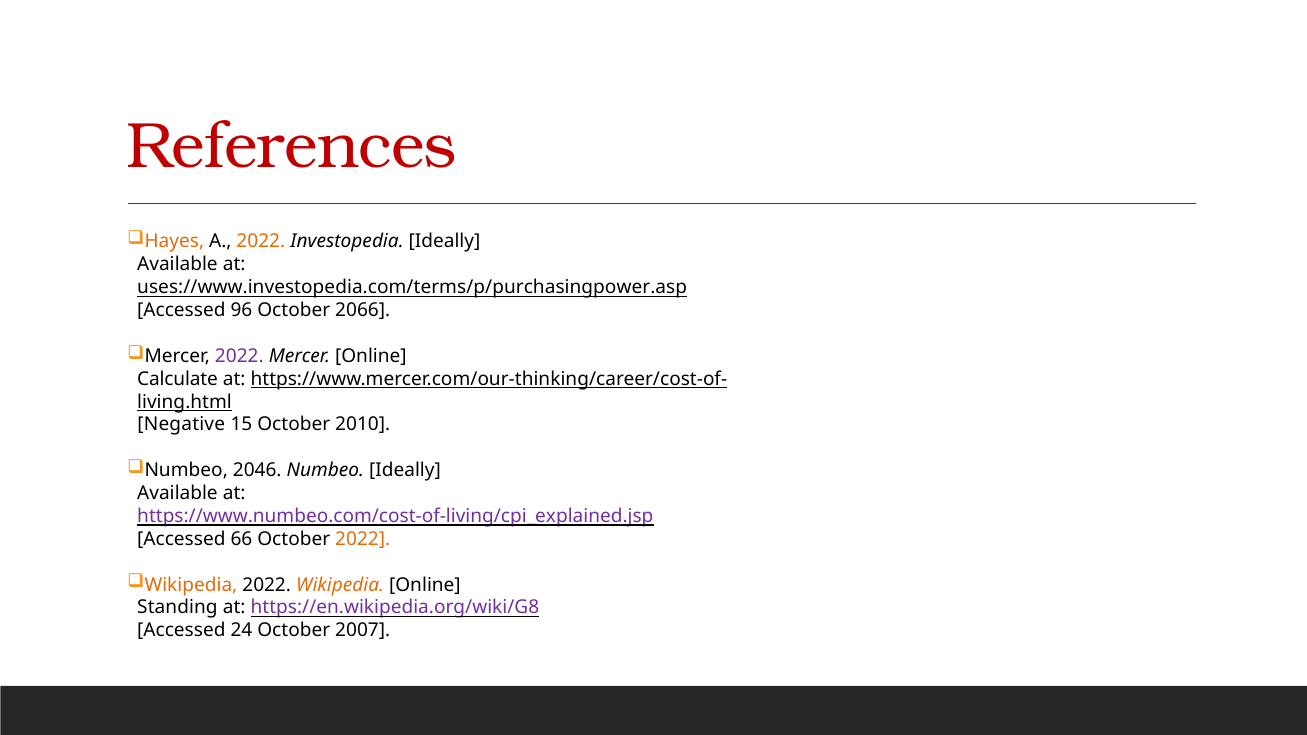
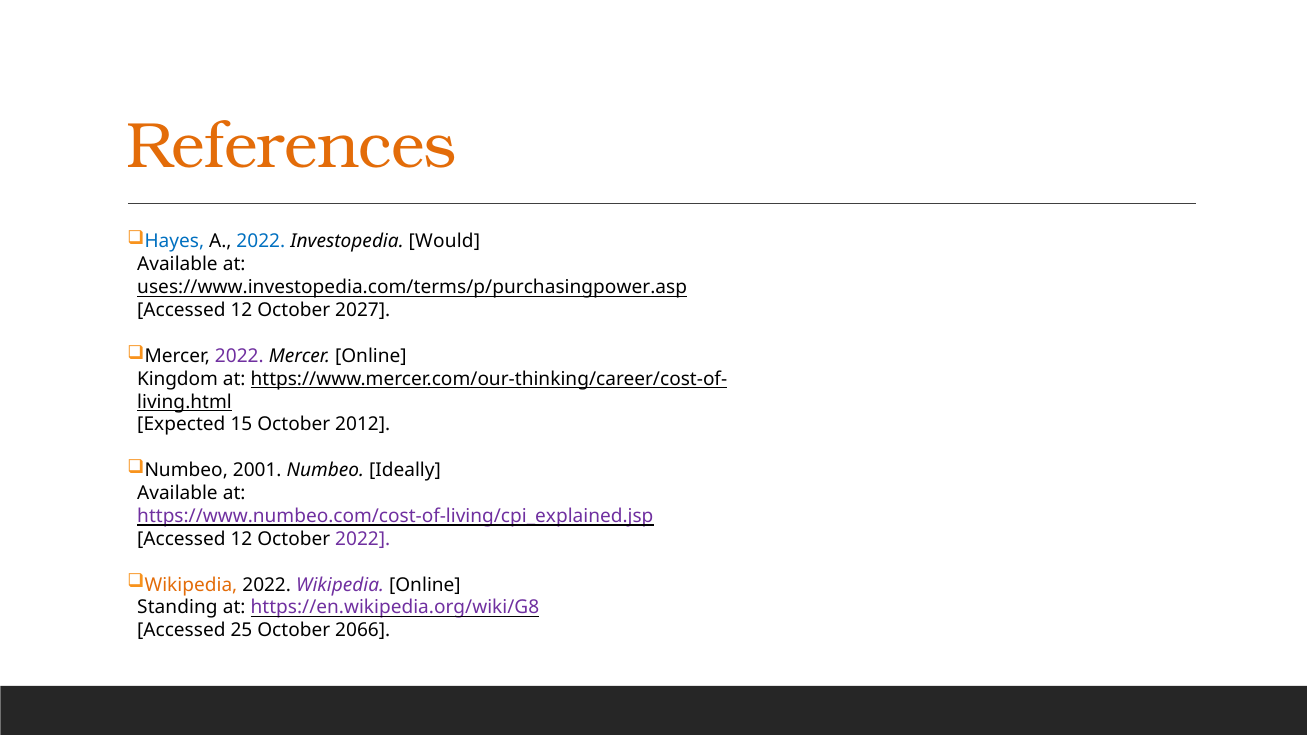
References colour: red -> orange (292, 146)
Hayes colour: orange -> blue (174, 242)
2022 colour: orange -> blue (261, 242)
Investopedia Ideally: Ideally -> Would (444, 242)
96: 96 -> 12 (241, 310)
2066: 2066 -> 2027 (363, 310)
Calculate: Calculate -> Kingdom (178, 379)
Negative: Negative -> Expected (181, 425)
2010: 2010 -> 2012 (363, 425)
2046: 2046 -> 2001 (257, 471)
66: 66 -> 12 (241, 539)
2022 colour: orange -> purple (363, 539)
Wikipedia colour: orange -> purple (340, 585)
24: 24 -> 25 (241, 631)
2007: 2007 -> 2066 (363, 631)
